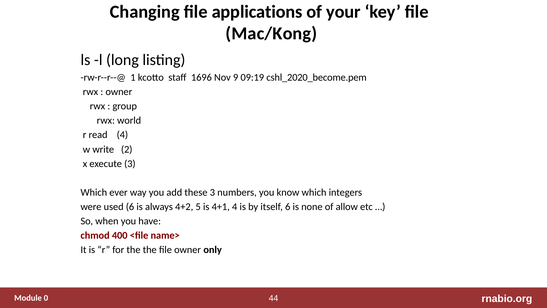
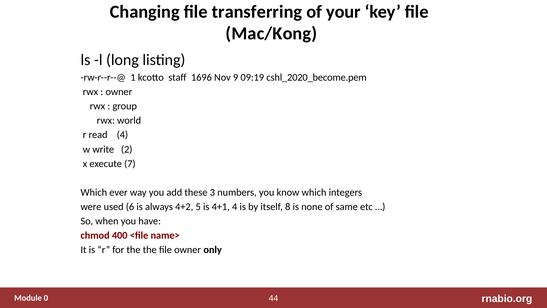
applications: applications -> transferring (257, 12)
execute 3: 3 -> 7 (130, 164)
itself 6: 6 -> 8 (288, 207)
allow: allow -> same (347, 207)
